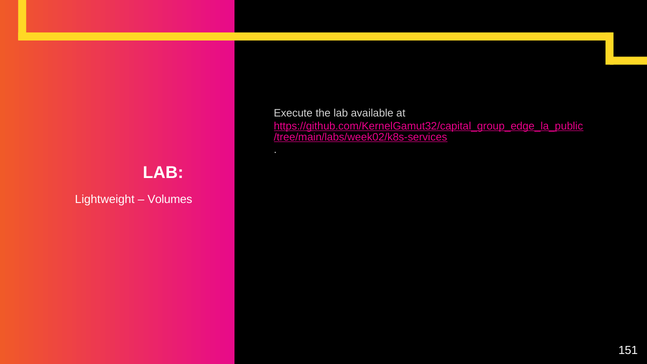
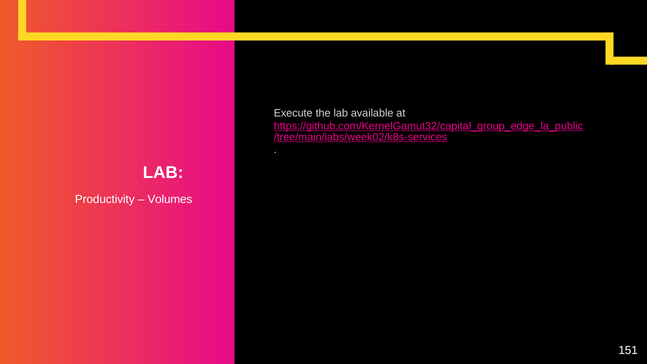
Lightweight: Lightweight -> Productivity (105, 200)
